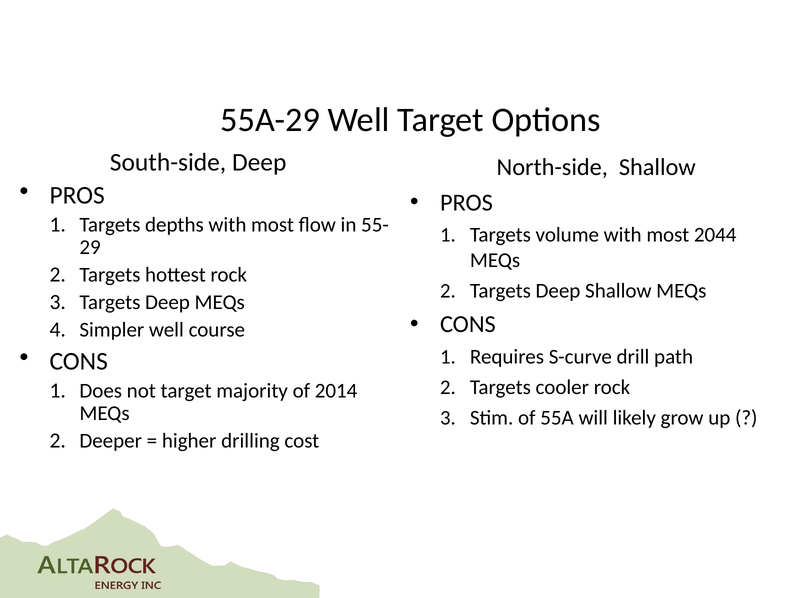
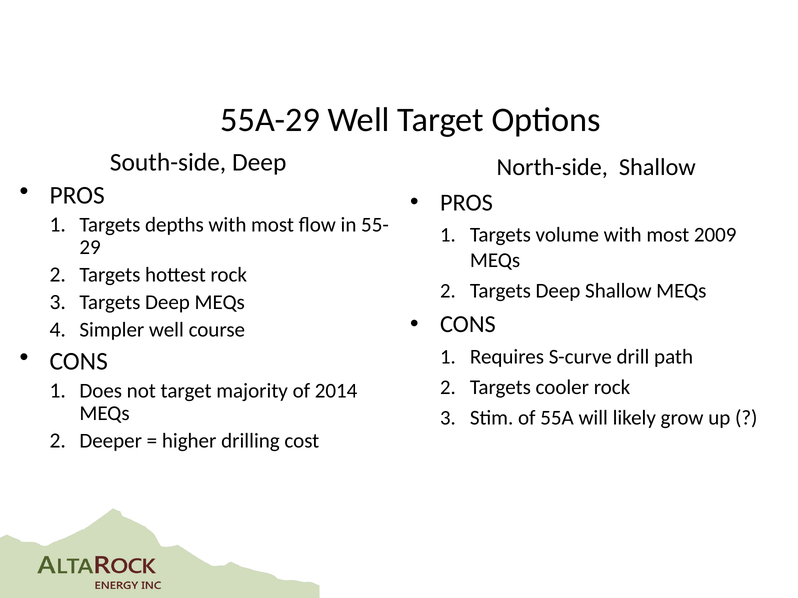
2044: 2044 -> 2009 (715, 235)
